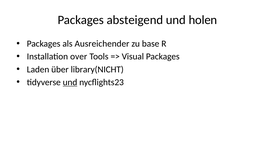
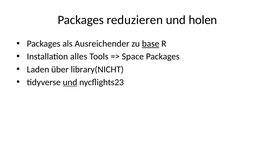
absteigend: absteigend -> reduzieren (135, 20)
base underline: none -> present (151, 44)
over: over -> alles (79, 56)
Visual: Visual -> Space (133, 56)
